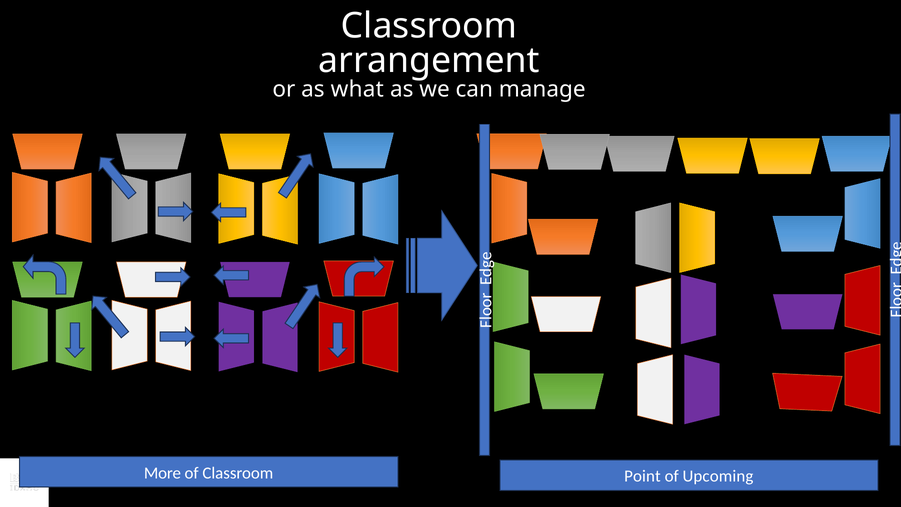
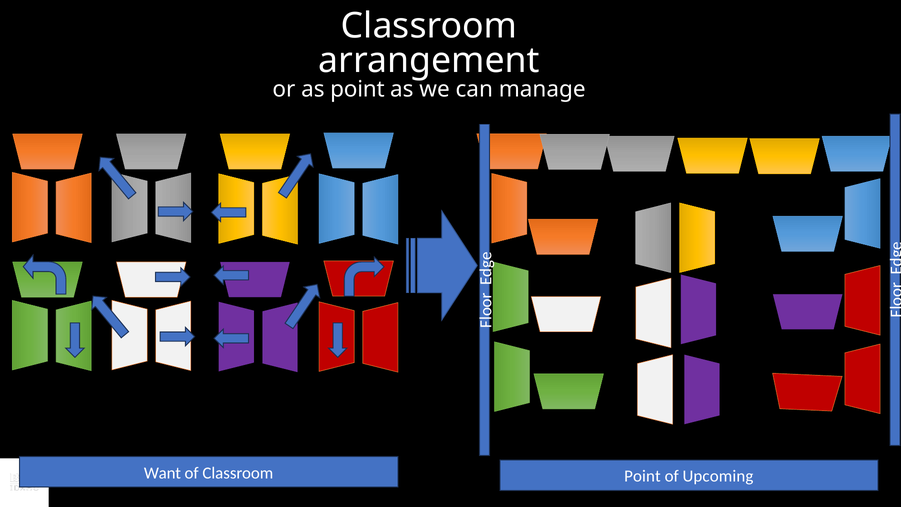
as what: what -> point (357, 89)
More: More -> Want (162, 473)
